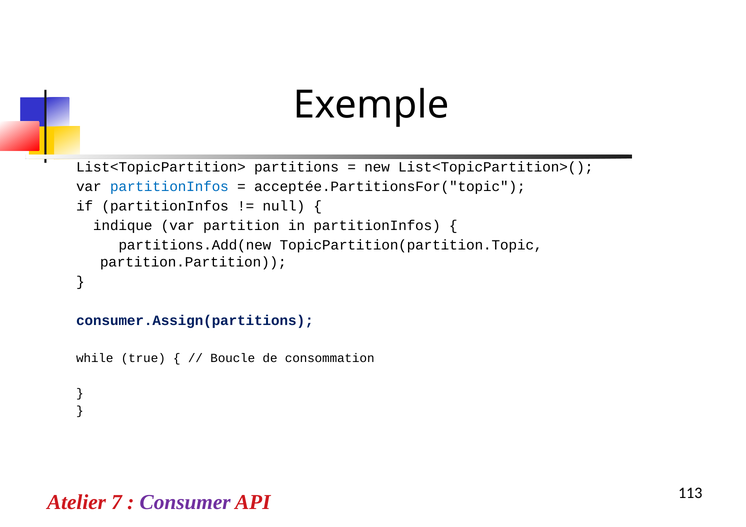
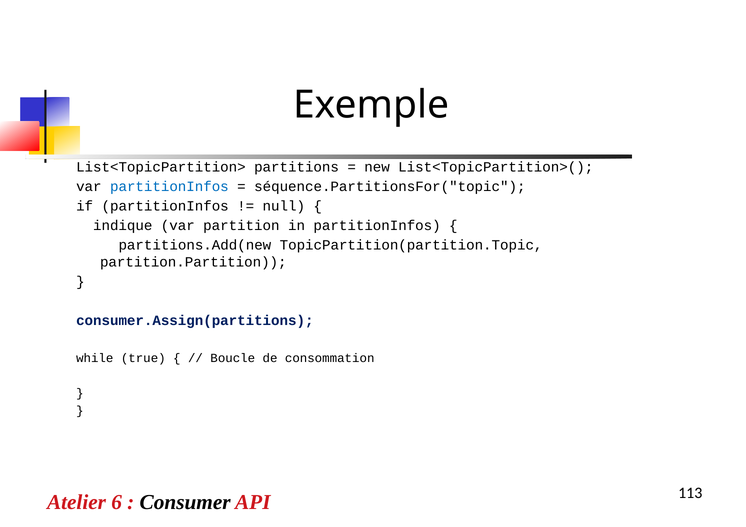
acceptée.PartitionsFor("topic: acceptée.PartitionsFor("topic -> séquence.PartitionsFor("topic (390, 187)
7: 7 -> 6 (117, 503)
Consumer colour: purple -> black (185, 503)
